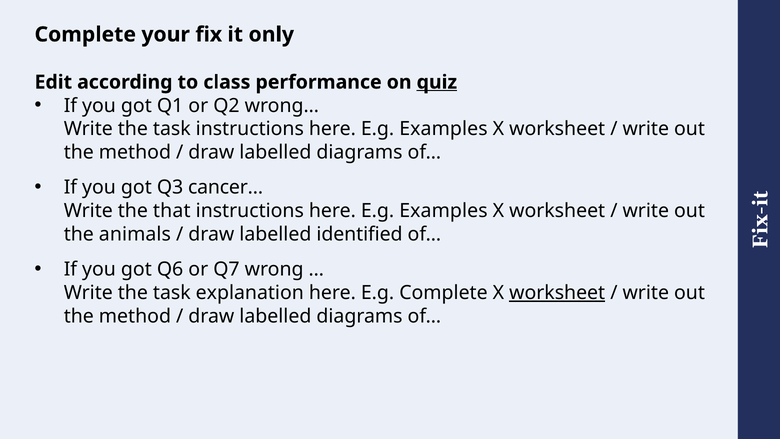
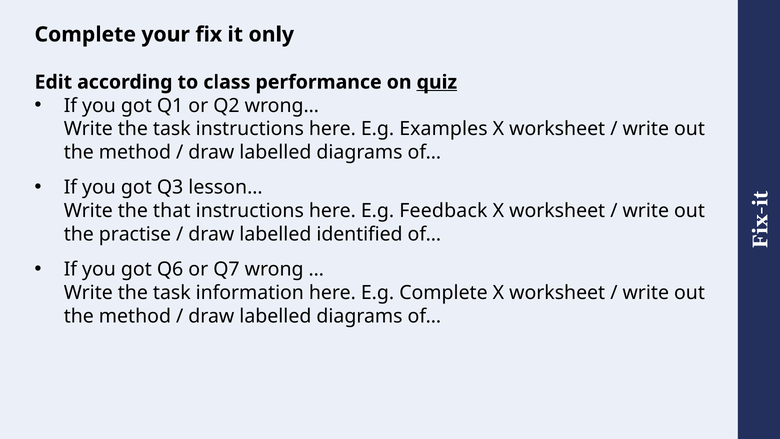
cancer…: cancer… -> lesson… (225, 187)
Examples: Examples -> Feedback (443, 211)
animals: animals -> practise (135, 234)
explanation: explanation -> information (250, 293)
worksheet underline: present -> none (557, 293)
